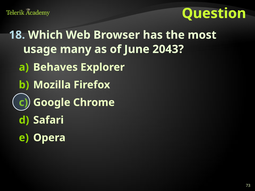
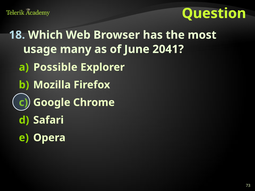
2043: 2043 -> 2041 (168, 49)
Behaves: Behaves -> Possible (55, 67)
